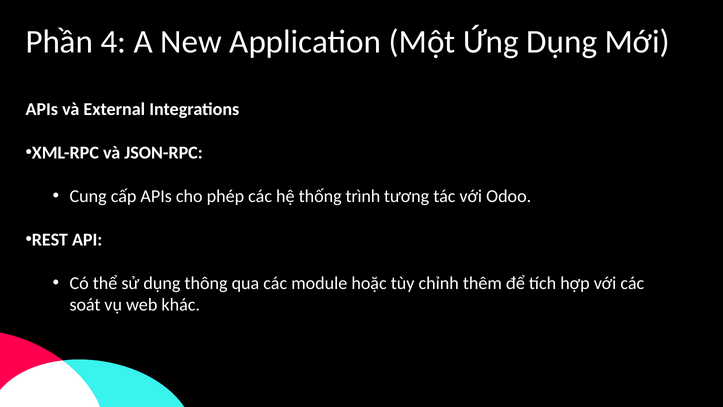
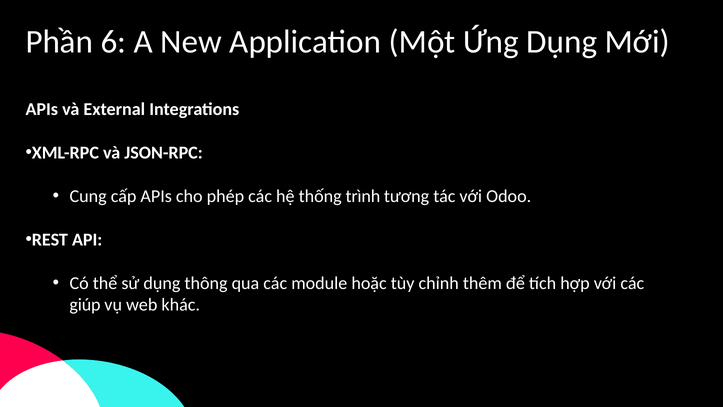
4: 4 -> 6 (113, 42)
soát: soát -> giúp (85, 305)
